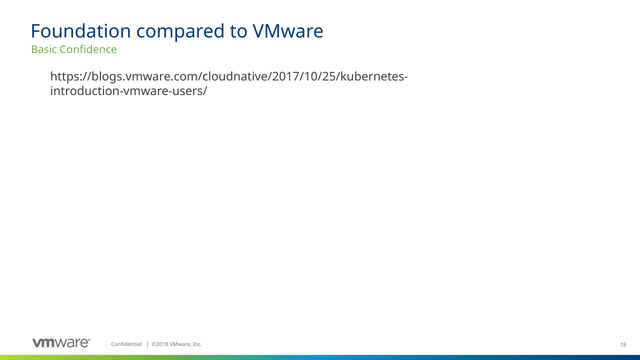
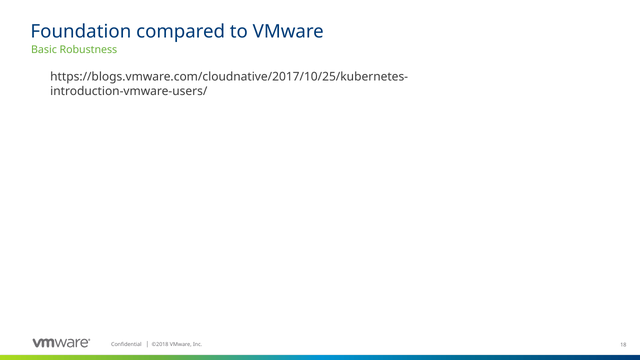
Confidence: Confidence -> Robustness (88, 50)
